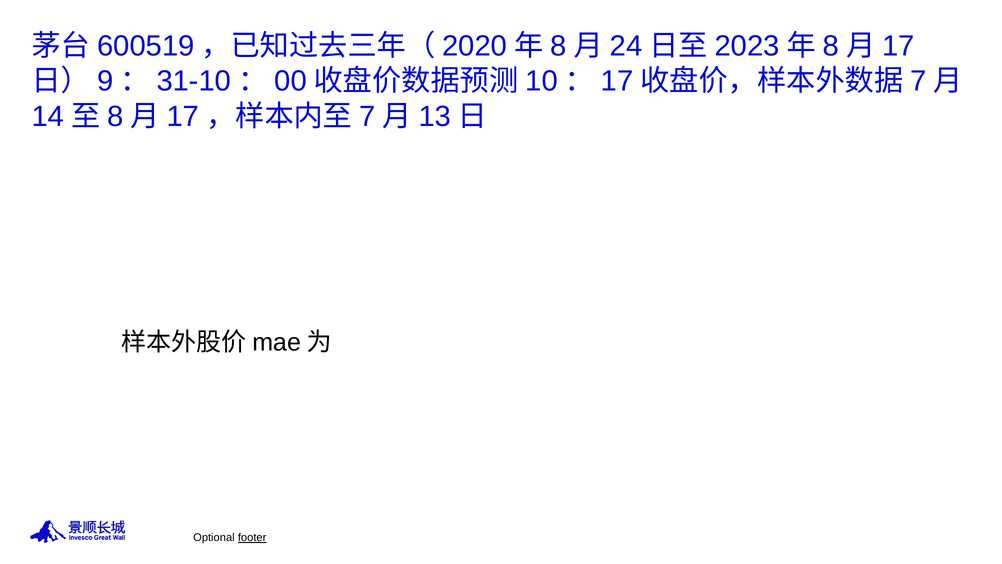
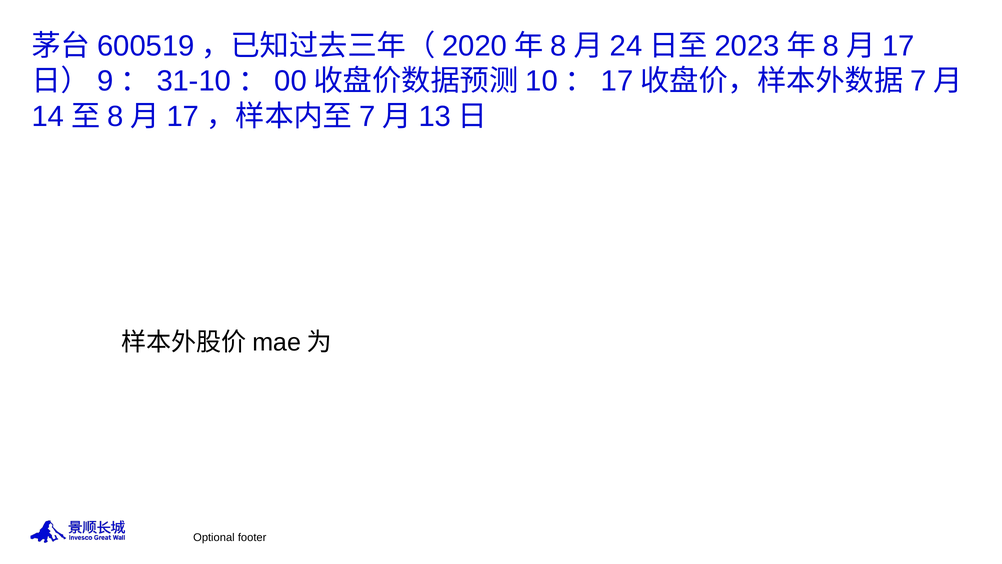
footer underline: present -> none (252, 537)
